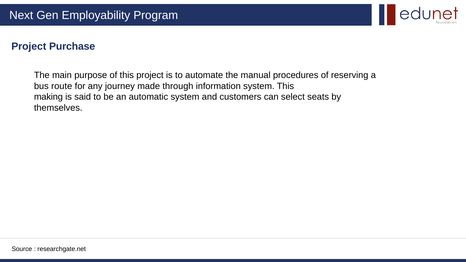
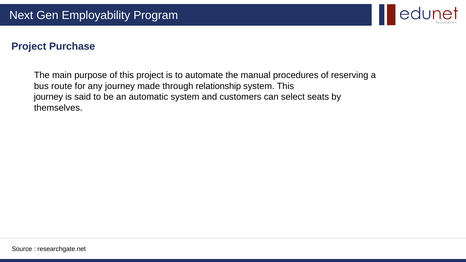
information: information -> relationship (218, 86)
making: making -> journey (48, 97)
